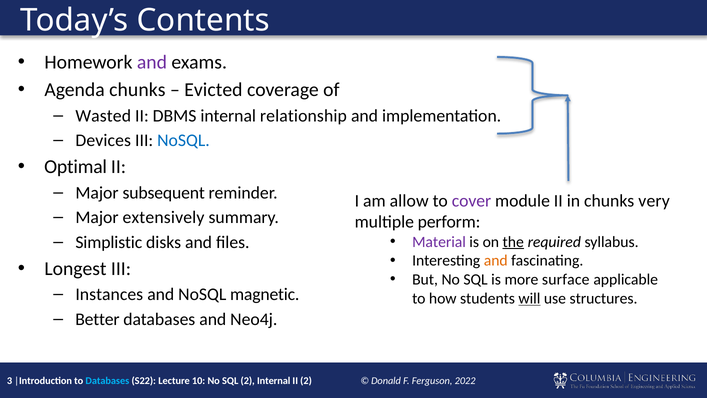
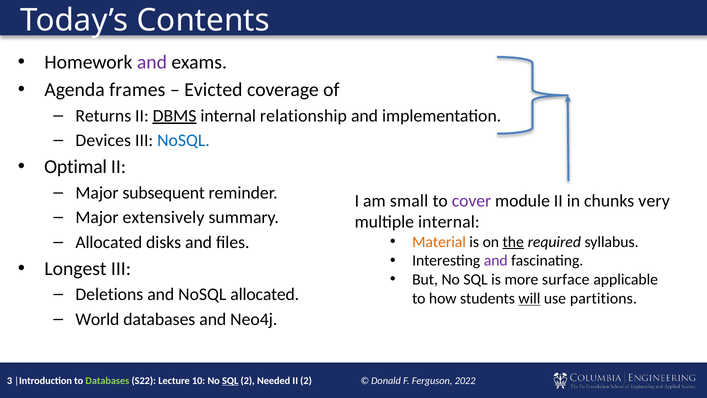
Agenda chunks: chunks -> frames (137, 90)
Wasted: Wasted -> Returns (103, 116)
DBMS underline: none -> present (175, 116)
allow: allow -> small (409, 201)
multiple perform: perform -> internal (449, 222)
Simplistic: Simplistic -> Allocated (109, 242)
Material colour: purple -> orange (439, 242)
and colour: orange -> purple (496, 261)
Instances: Instances -> Deletions (109, 294)
NoSQL magnetic: magnetic -> allocated (265, 294)
structures: structures -> partitions (603, 298)
Better: Better -> World (97, 319)
Databases colour: light blue -> light green (107, 381)
SQL underline: none -> present (230, 381)
Internal: Internal -> Needed (274, 381)
